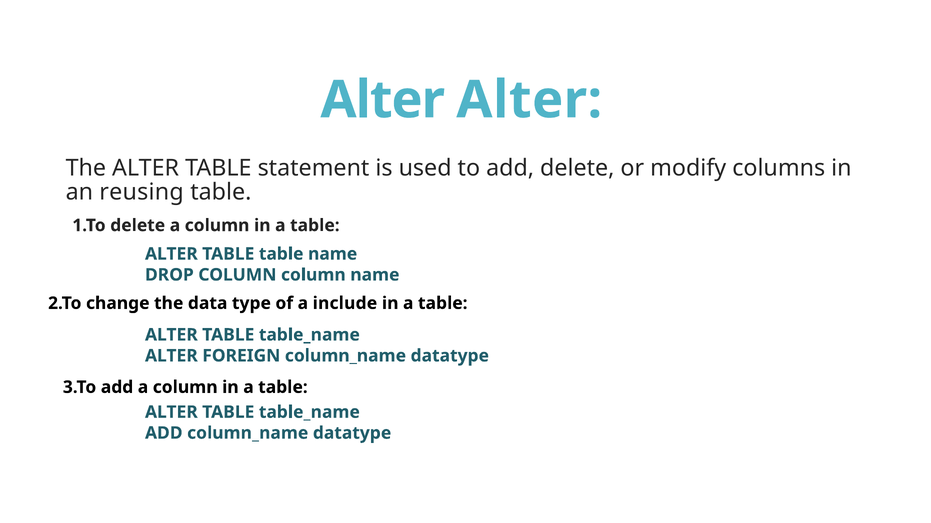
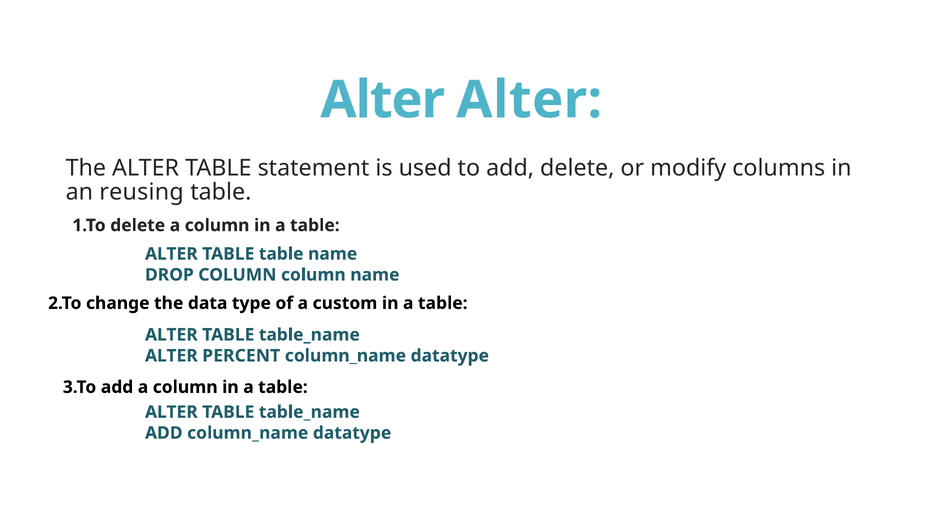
include: include -> custom (345, 304)
FOREIGN: FOREIGN -> PERCENT (241, 356)
